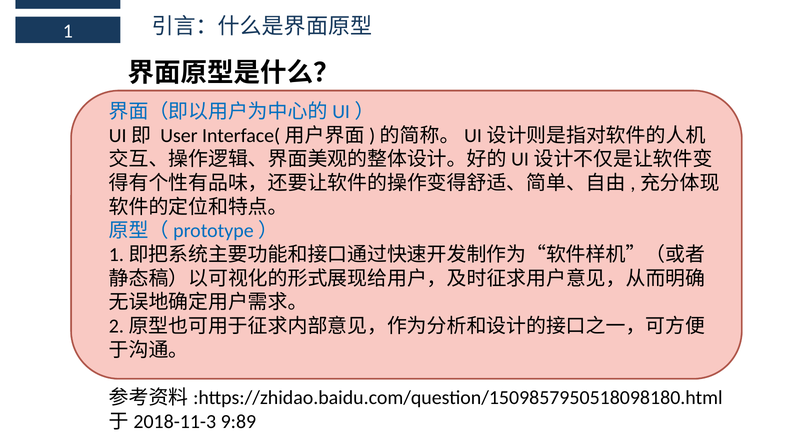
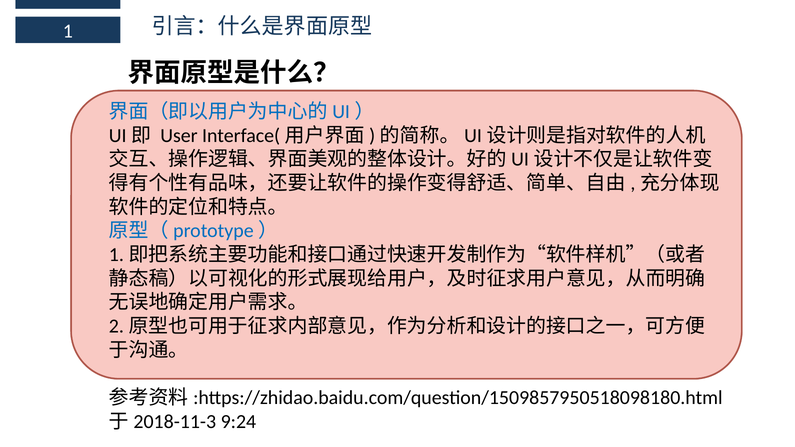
9:89: 9:89 -> 9:24 (238, 422)
